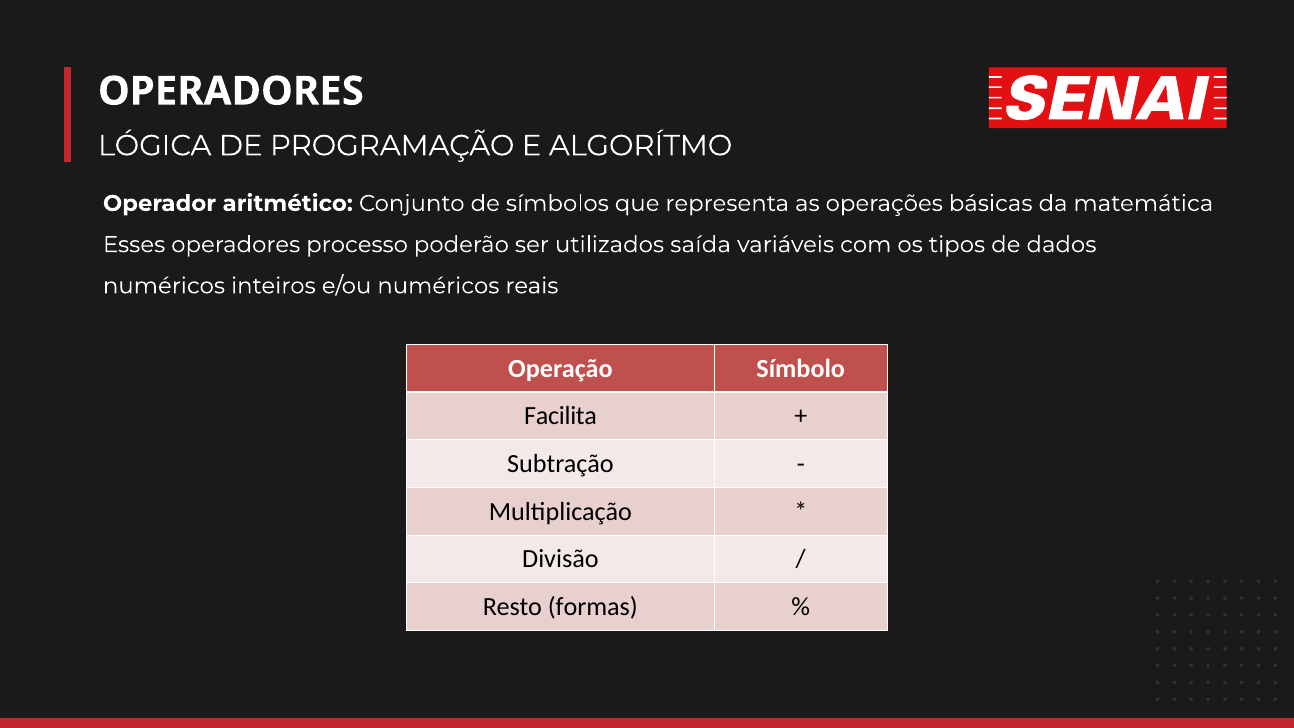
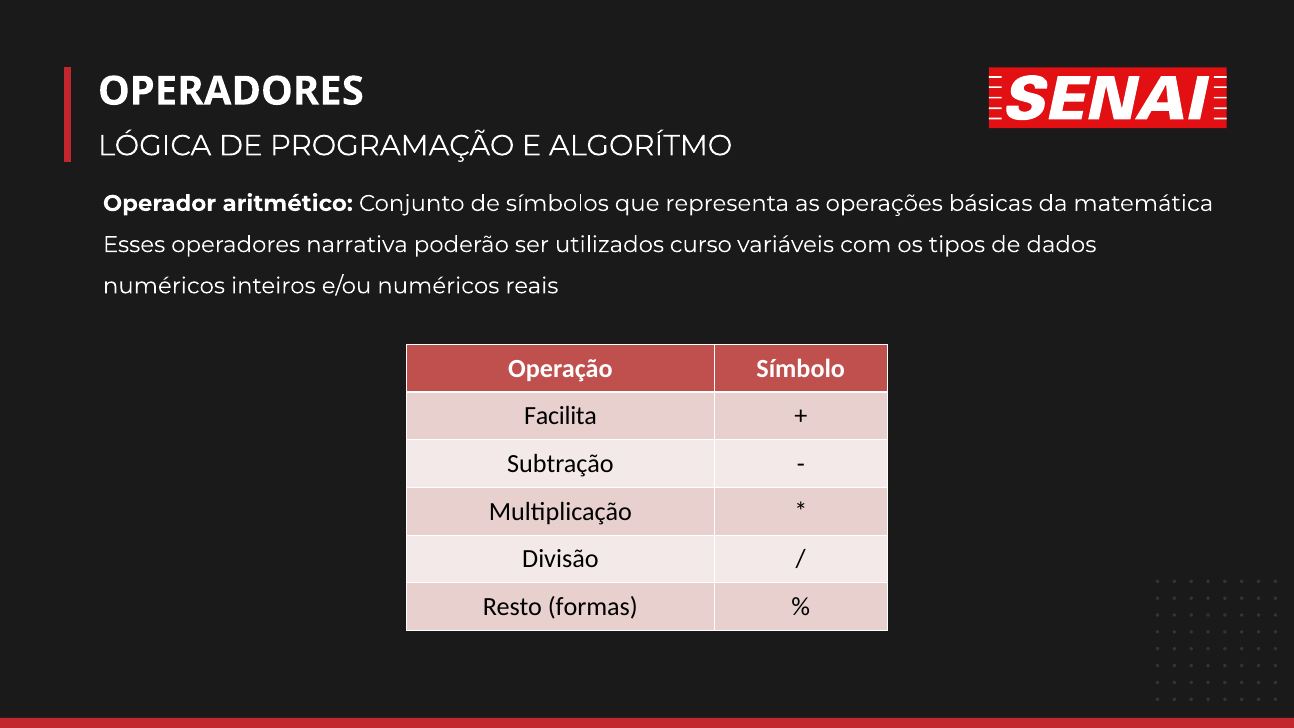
processo: processo -> narrativa (357, 245)
saída: saída -> curso (701, 245)
